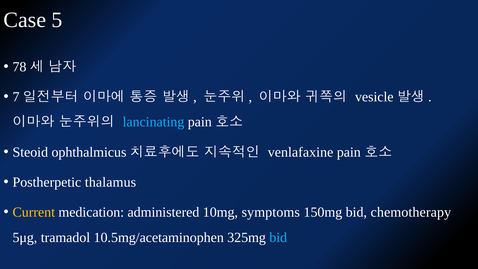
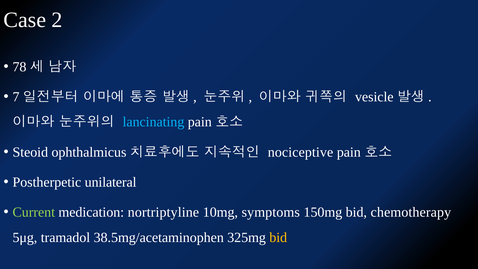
5: 5 -> 2 (57, 20)
venlafaxine: venlafaxine -> nociceptive (301, 152)
thalamus: thalamus -> unilateral (111, 182)
Current colour: yellow -> light green (34, 212)
administered: administered -> nortriptyline (163, 212)
10.5mg/acetaminophen: 10.5mg/acetaminophen -> 38.5mg/acetaminophen (159, 237)
bid colour: light blue -> yellow (278, 237)
